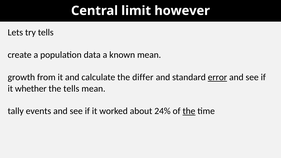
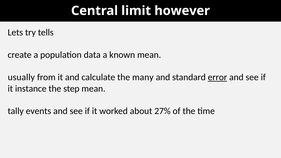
growth: growth -> usually (21, 77)
differ: differ -> many (143, 77)
whether: whether -> instance (31, 89)
the tells: tells -> step (71, 89)
24%: 24% -> 27% (162, 111)
the underline: present -> none (189, 111)
